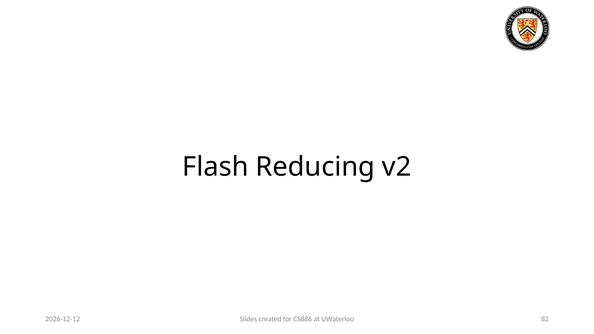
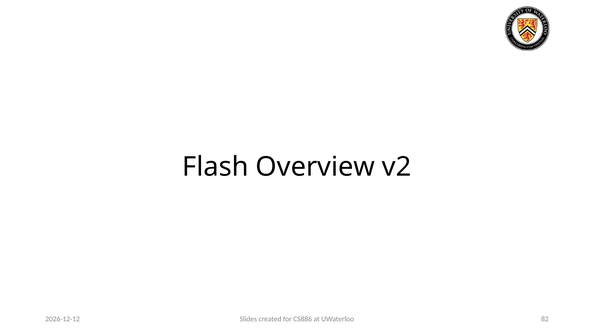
Reducing: Reducing -> Overview (315, 167)
